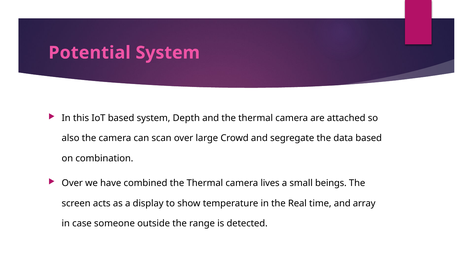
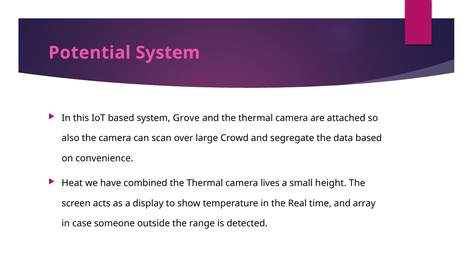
Depth: Depth -> Grove (186, 118)
combination: combination -> convenience (104, 158)
Over: Over -> Heat (72, 183)
beings: beings -> height (331, 183)
